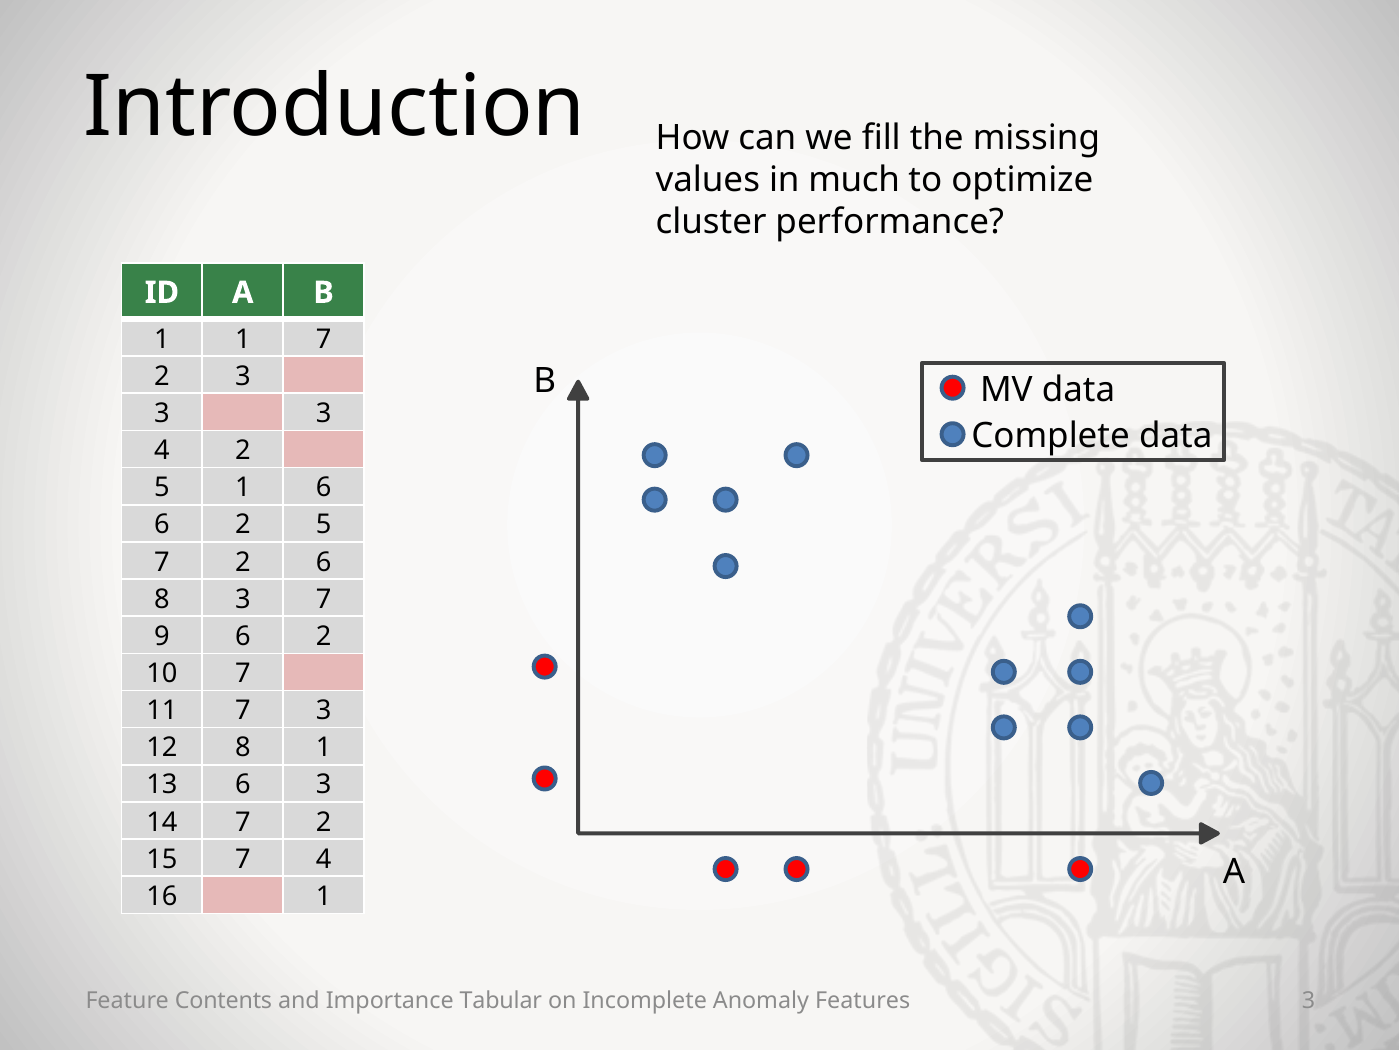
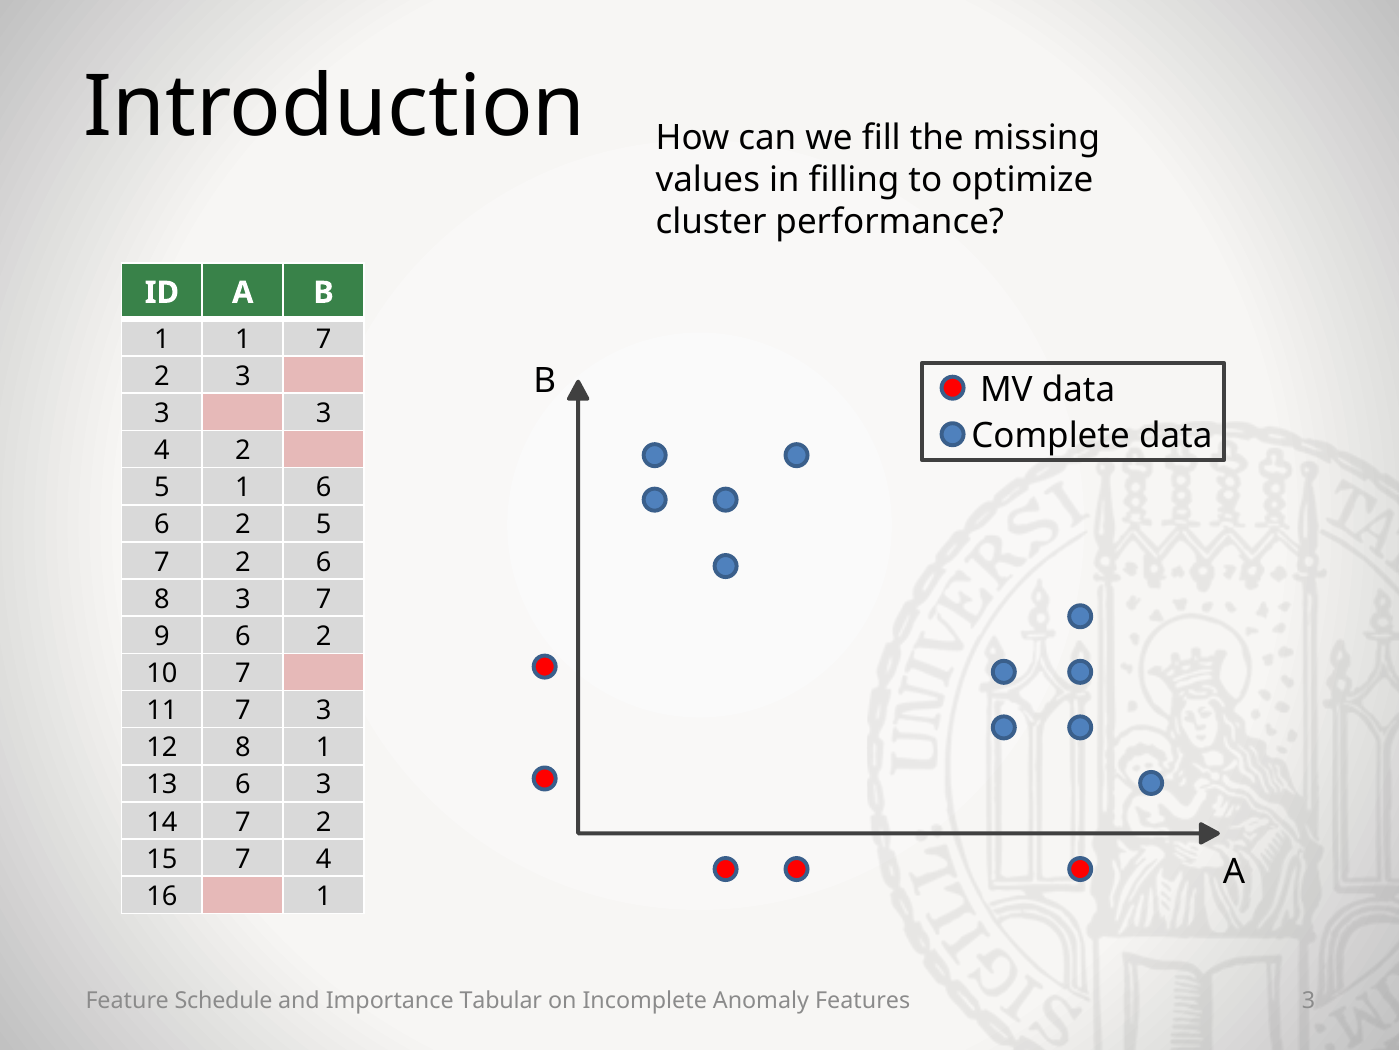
much: much -> filling (854, 180)
Contents: Contents -> Schedule (224, 1000)
